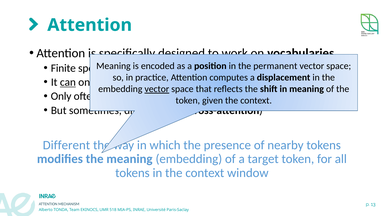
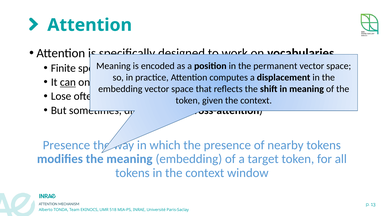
vector underline: present -> none (157, 89)
Only: Only -> Lose (61, 96)
Different: Different -> Presence (66, 145)
